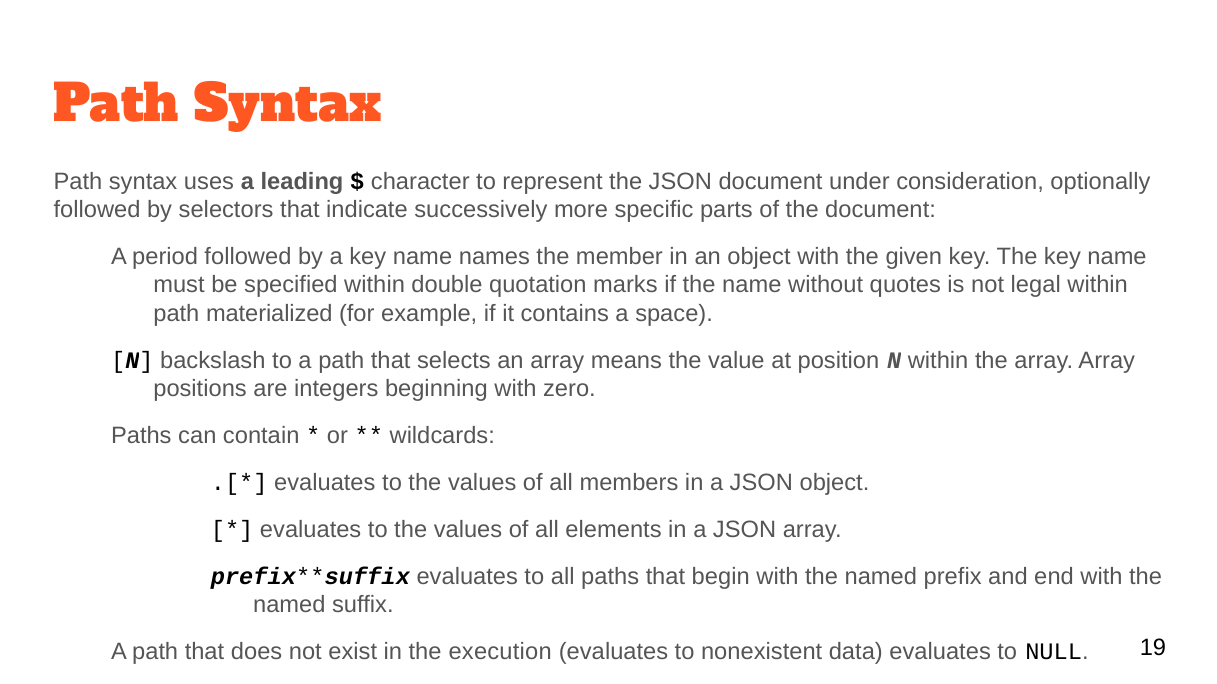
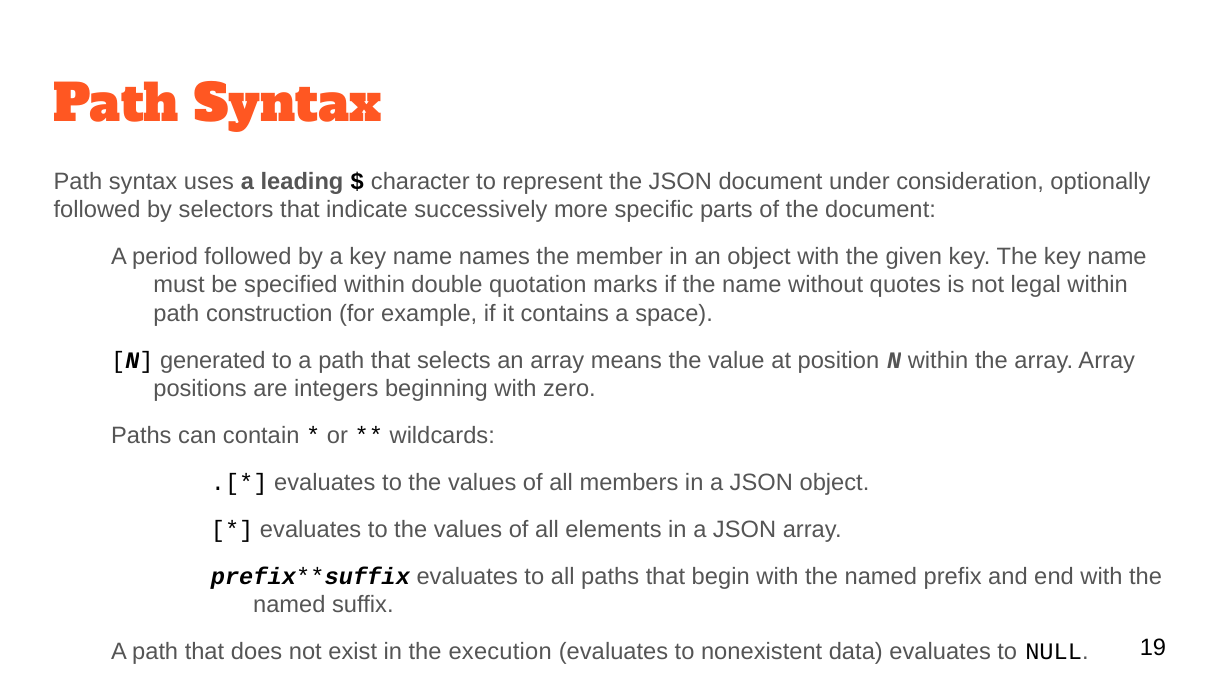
materialized: materialized -> construction (269, 314)
backslash: backslash -> generated (213, 361)
